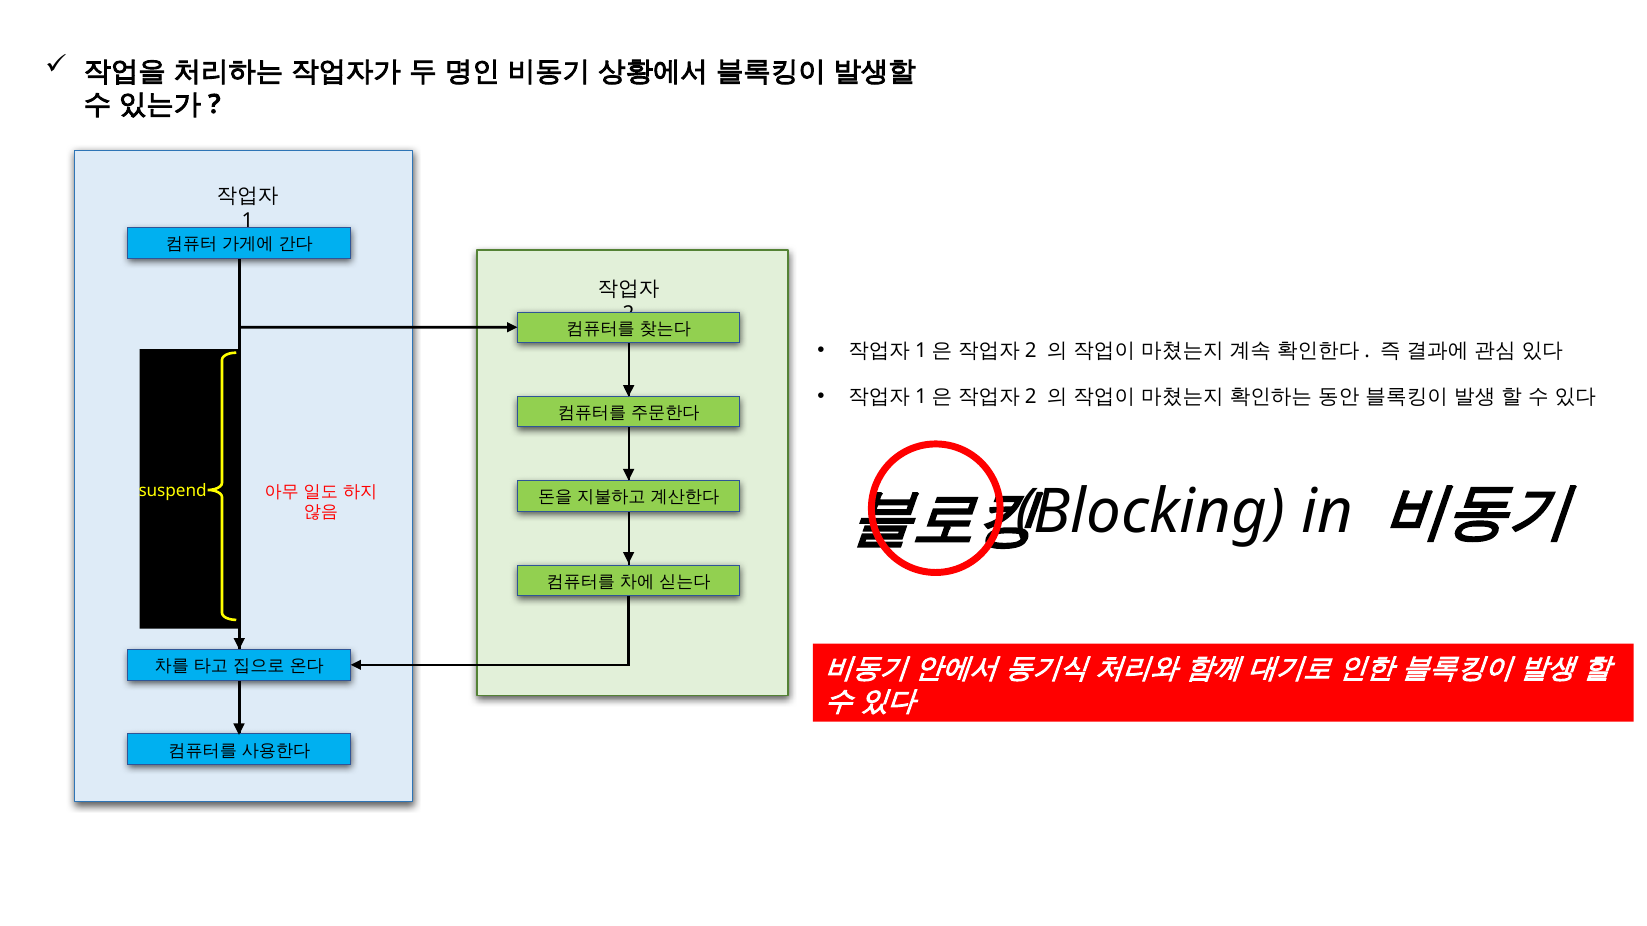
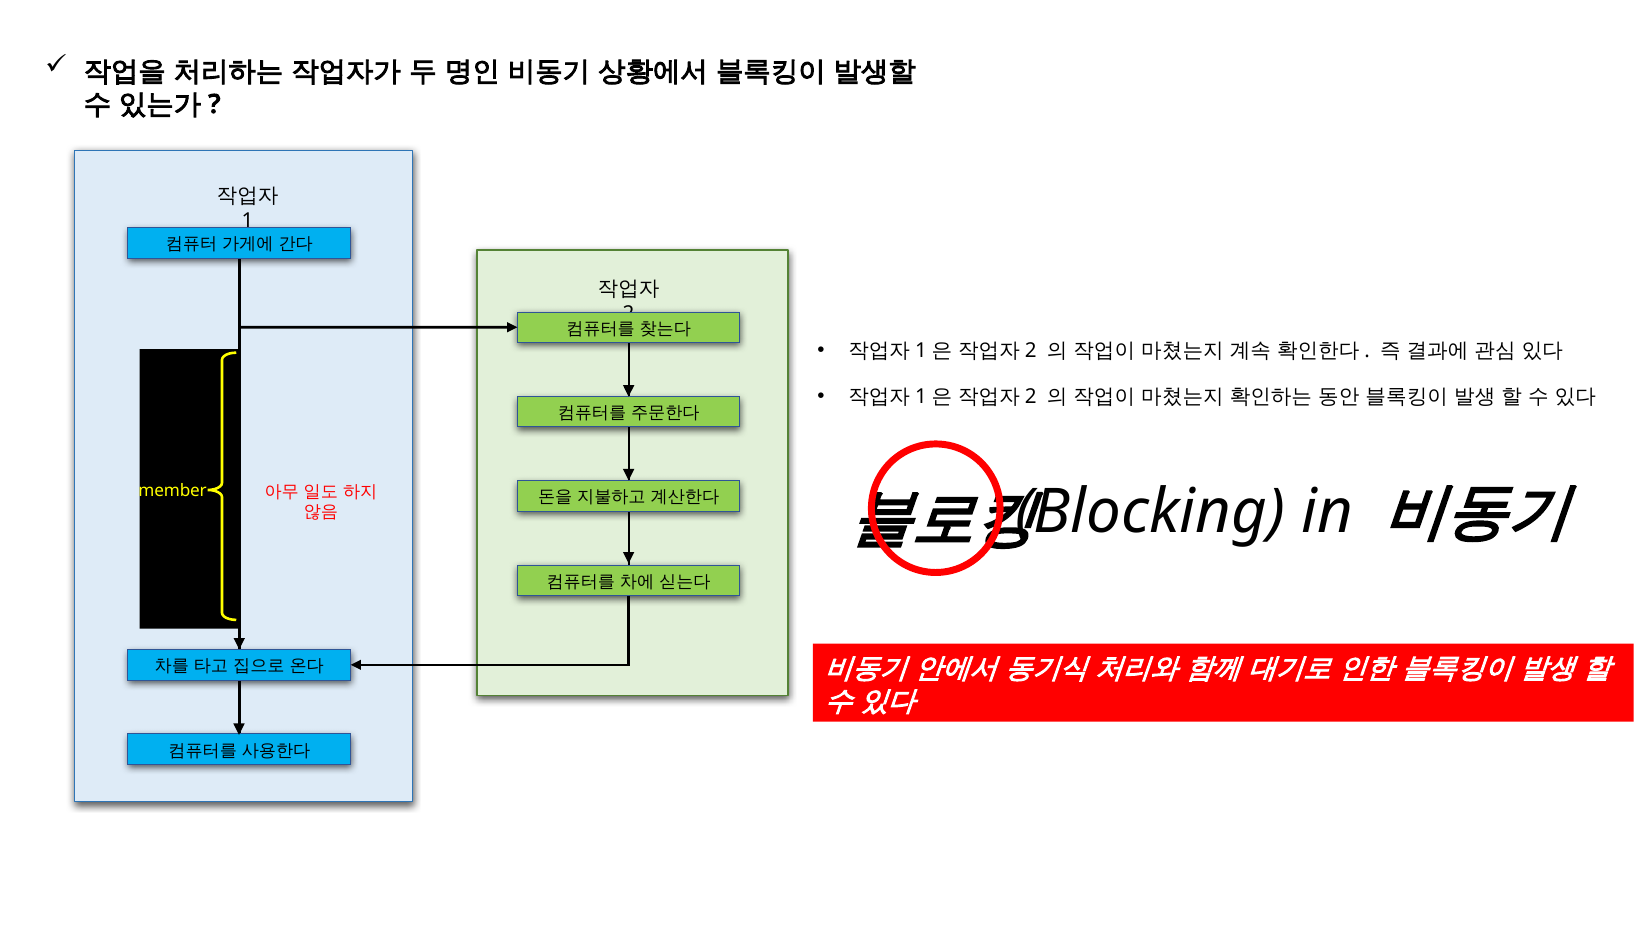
suspend: suspend -> member (173, 491)
